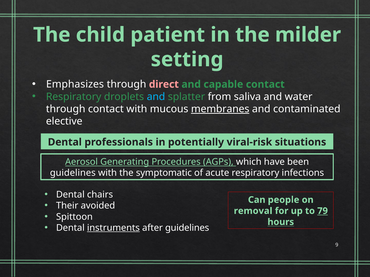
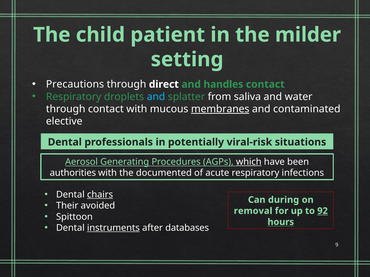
Emphasizes: Emphasizes -> Precautions (75, 84)
direct colour: pink -> white (164, 84)
capable: capable -> handles (223, 84)
which underline: none -> present (249, 162)
guidelines: guidelines -> authorities (73, 173)
symptomatic: symptomatic -> documented (164, 173)
chairs underline: none -> present (100, 195)
people: people -> during (284, 200)
79: 79 -> 92 (323, 211)
after guidelines: guidelines -> databases (187, 228)
